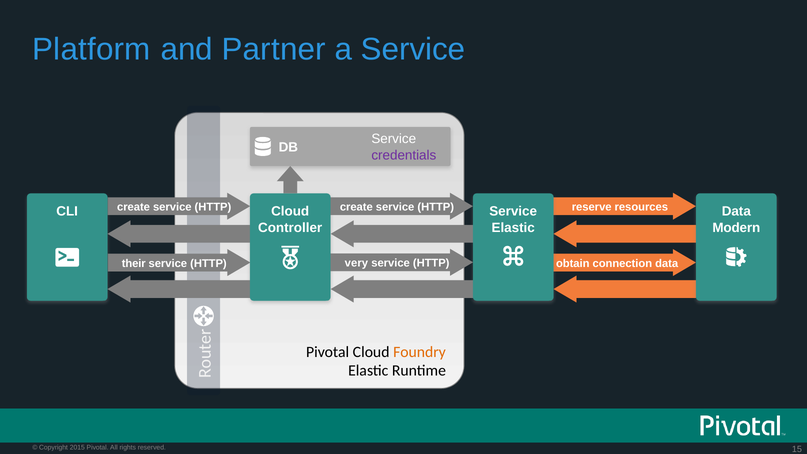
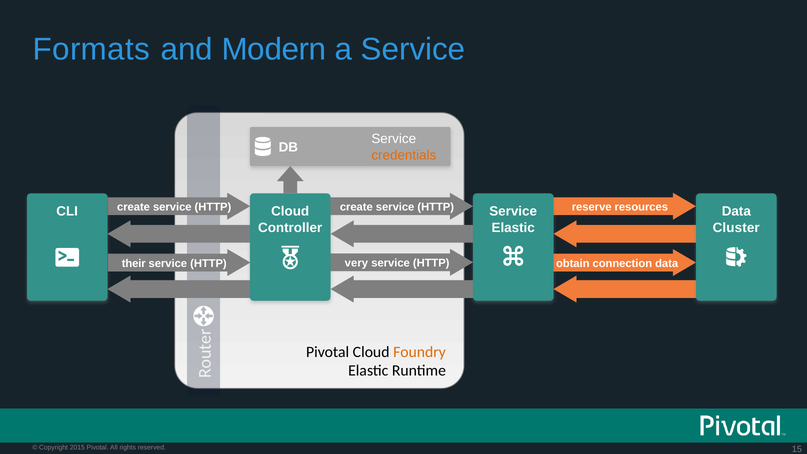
Platform: Platform -> Formats (91, 49)
Partner: Partner -> Modern (274, 49)
credentials colour: purple -> orange (404, 155)
Modern: Modern -> Cluster (736, 228)
